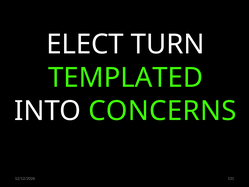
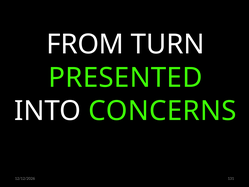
ELECT: ELECT -> FROM (85, 44)
TEMPLATED: TEMPLATED -> PRESENTED (125, 78)
